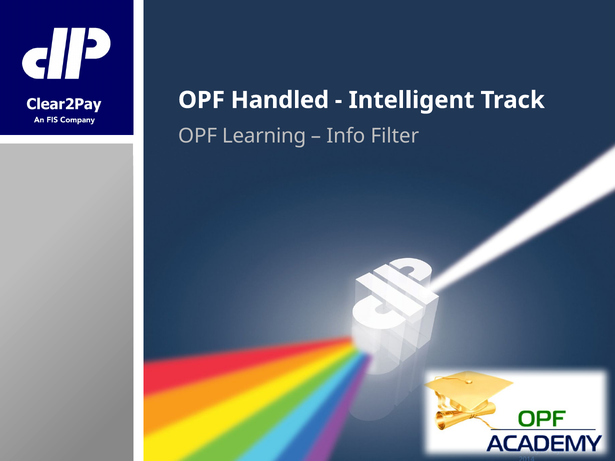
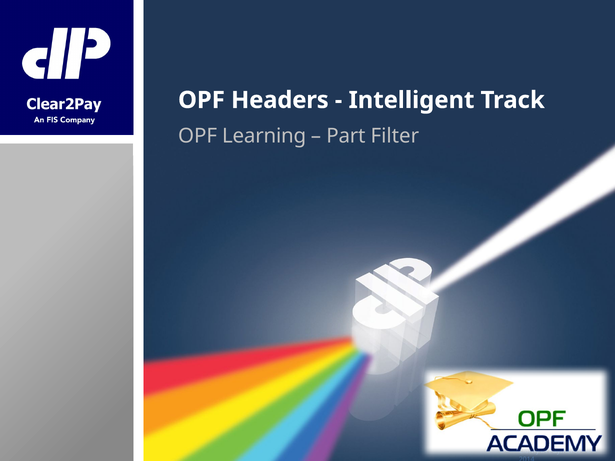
Handled: Handled -> Headers (280, 100)
Info: Info -> Part (346, 136)
